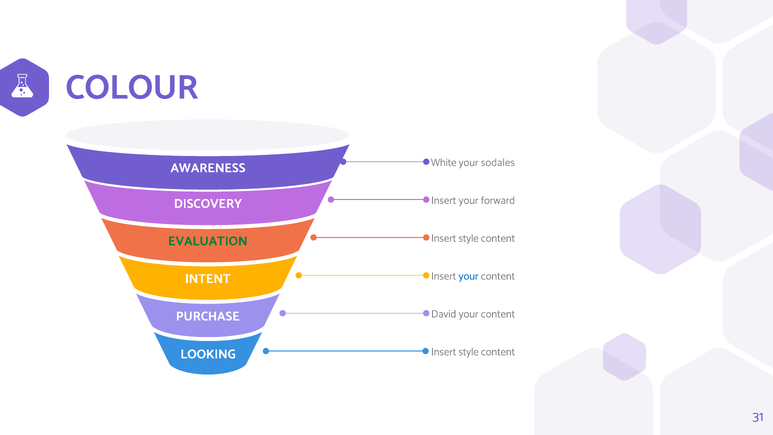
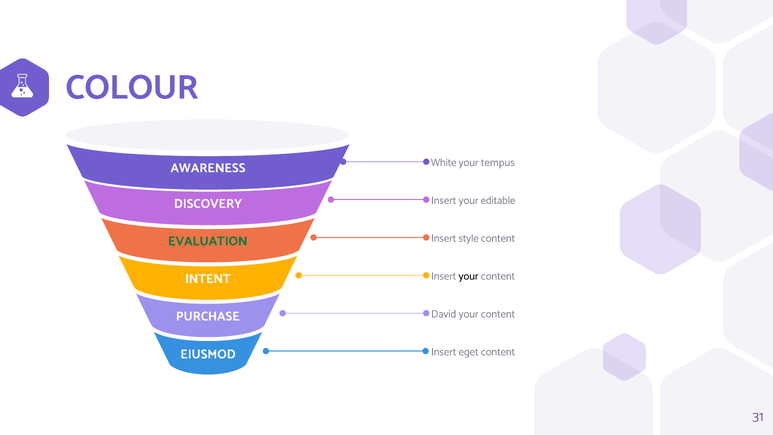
sodales: sodales -> tempus (498, 162)
forward: forward -> editable (498, 200)
your colour: blue -> black (469, 276)
style: style -> eget (469, 352)
LOOKING: LOOKING -> EIUSMOD (208, 354)
